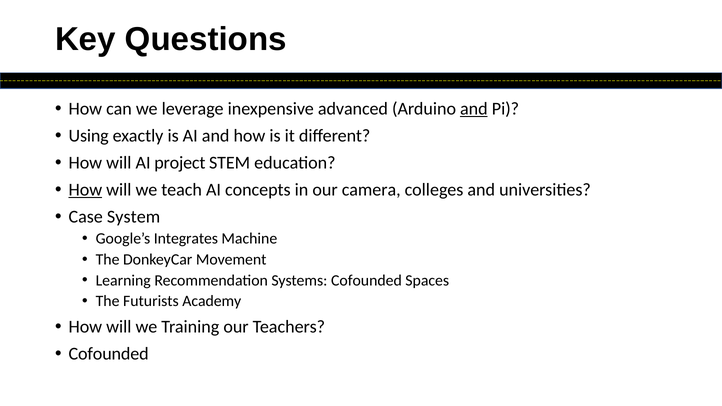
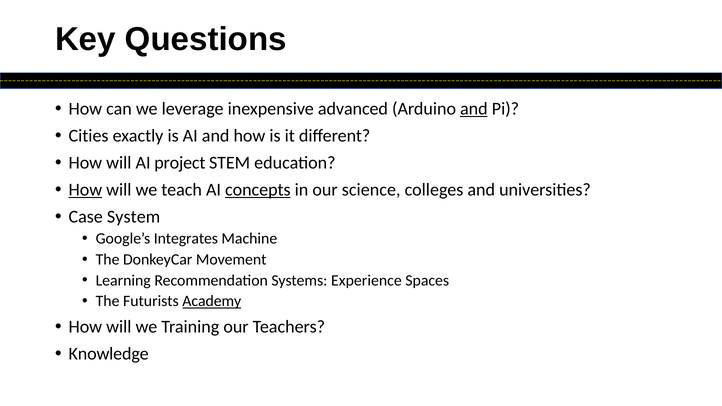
Using: Using -> Cities (89, 136)
concepts underline: none -> present (258, 190)
camera: camera -> science (371, 190)
Systems Cofounded: Cofounded -> Experience (366, 280)
Academy underline: none -> present (212, 301)
Cofounded: Cofounded -> Knowledge (109, 354)
